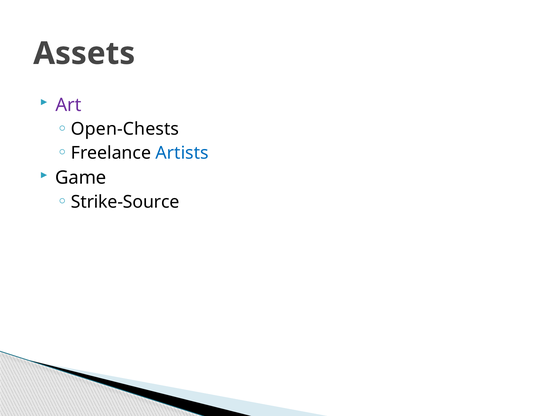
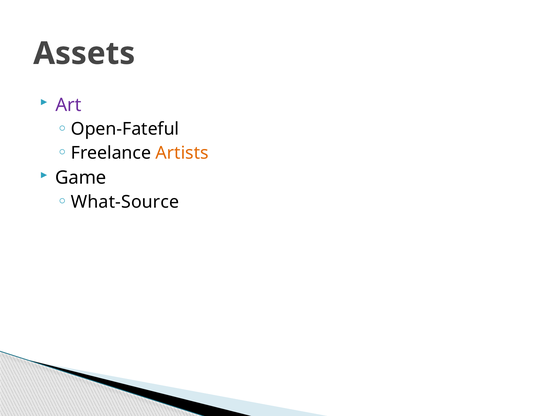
Open-Chests: Open-Chests -> Open-Fateful (125, 129)
Artists colour: blue -> orange (182, 153)
Strike-Source: Strike-Source -> What-Source (125, 202)
